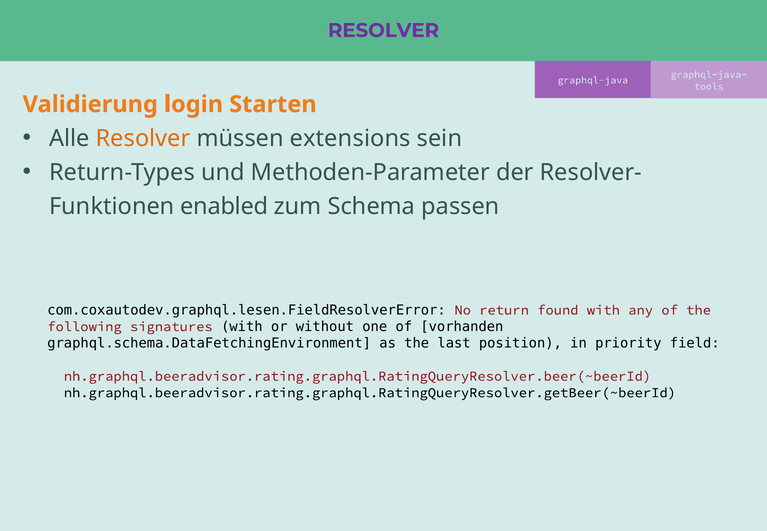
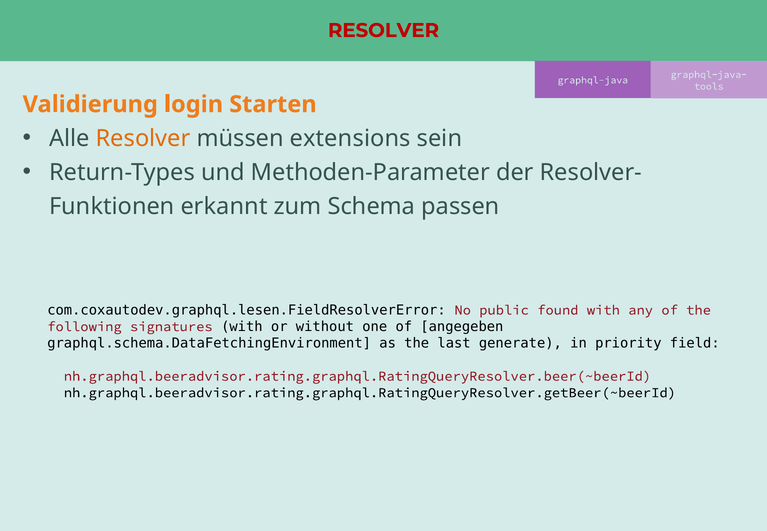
RESOLVER colour: purple -> red (384, 30)
enabled: enabled -> erkannt (224, 206)
return: return -> public (504, 310)
vorhanden: vorhanden -> angegeben (462, 327)
position: position -> generate (520, 343)
